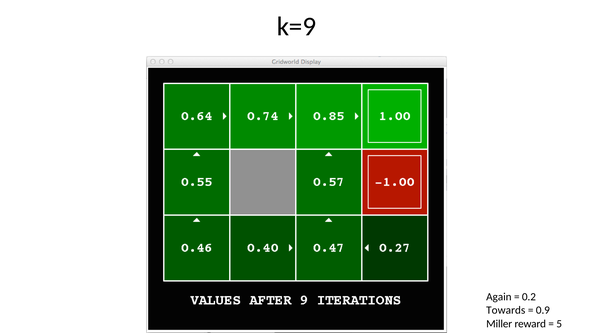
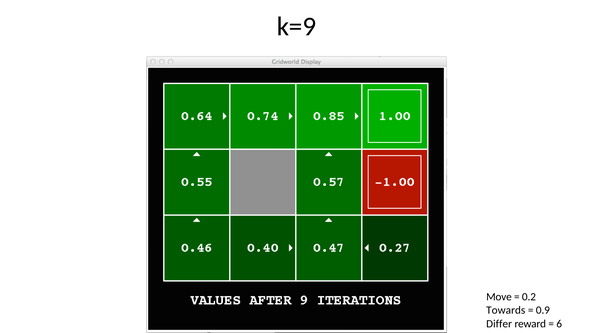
Again: Again -> Move (499, 297)
Miller: Miller -> Differ (499, 324)
5: 5 -> 6 (559, 324)
